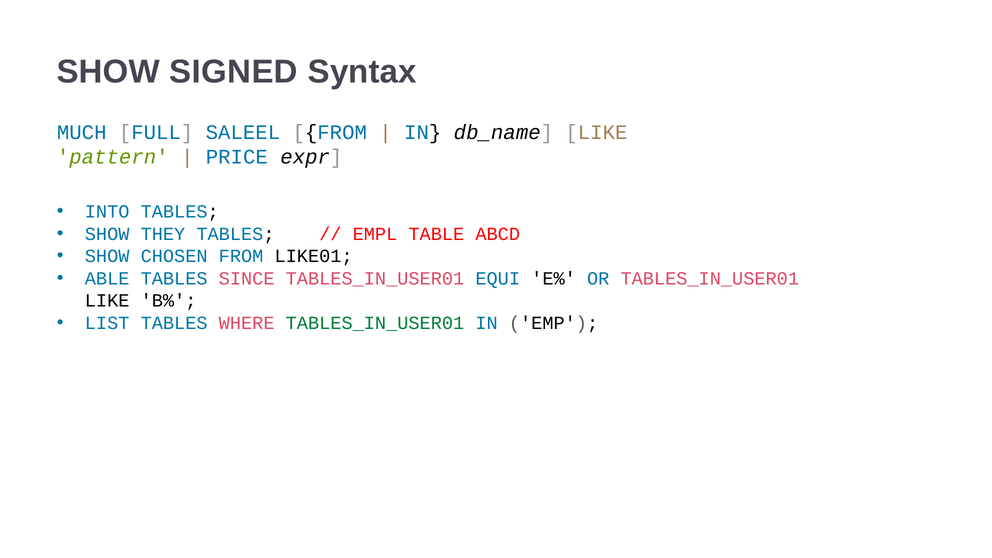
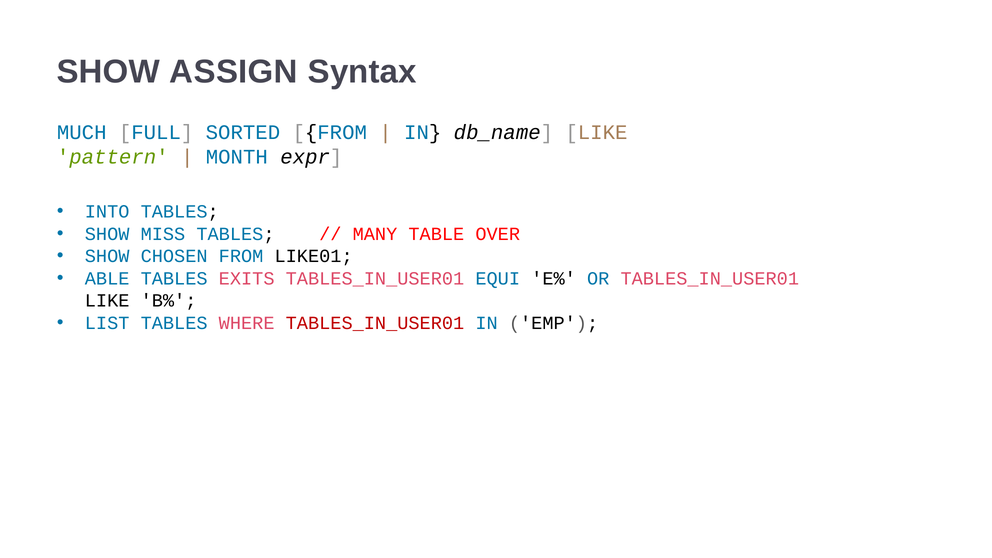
SIGNED: SIGNED -> ASSIGN (234, 72)
SALEEL: SALEEL -> SORTED (243, 132)
PRICE: PRICE -> MONTH (237, 157)
THEY: THEY -> MISS (163, 234)
EMPL: EMPL -> MANY (375, 234)
ABCD: ABCD -> OVER (498, 234)
SINCE: SINCE -> EXITS (247, 279)
TABLES_IN_USER01 colour: green -> red (375, 323)
